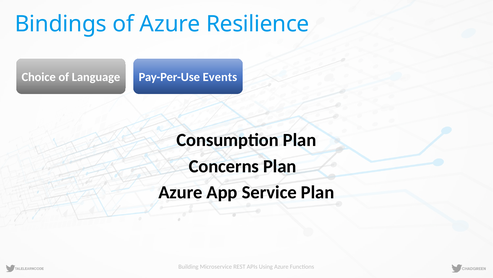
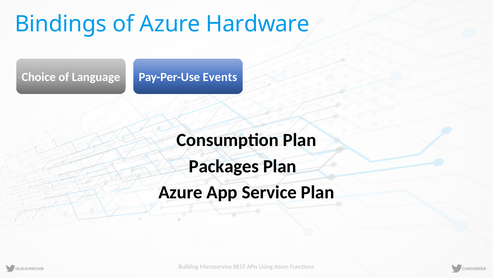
Resilience: Resilience -> Hardware (258, 24)
Concerns: Concerns -> Packages (224, 166)
